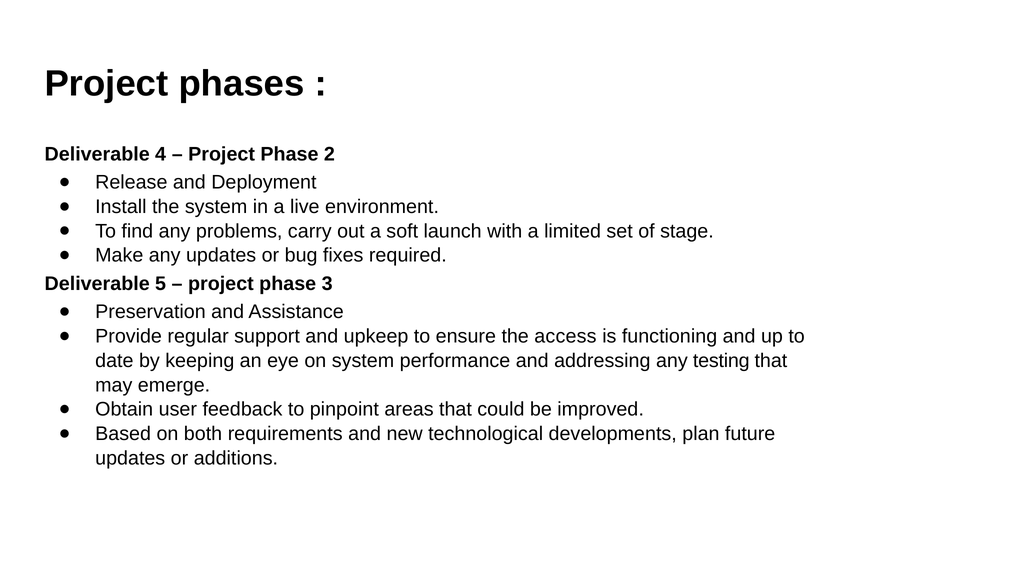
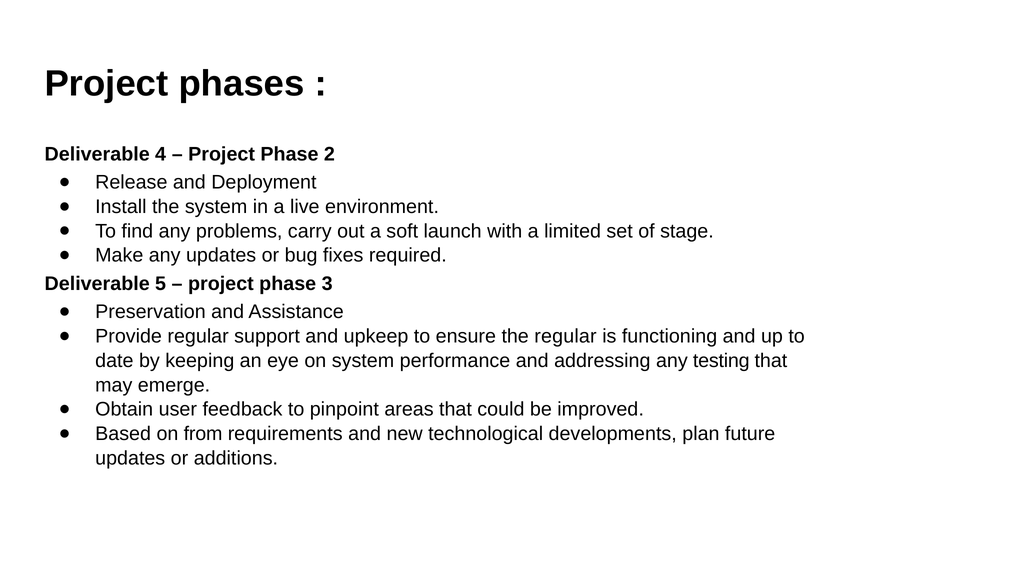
the access: access -> regular (565, 336)
both: both -> from (203, 434)
